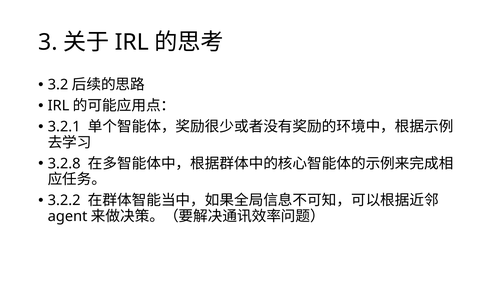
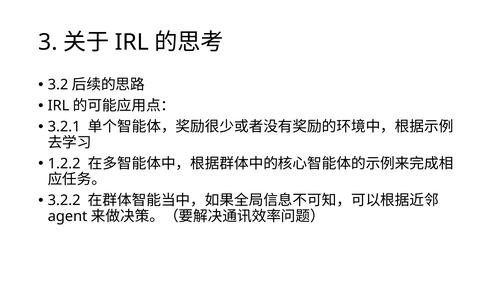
3.2.8: 3.2.8 -> 1.2.2 (64, 164)
